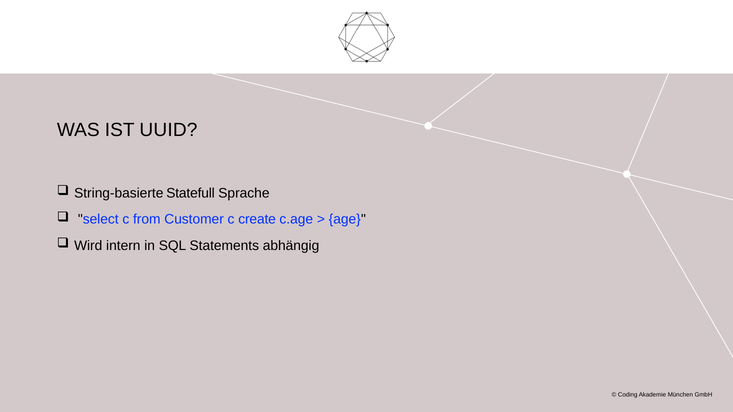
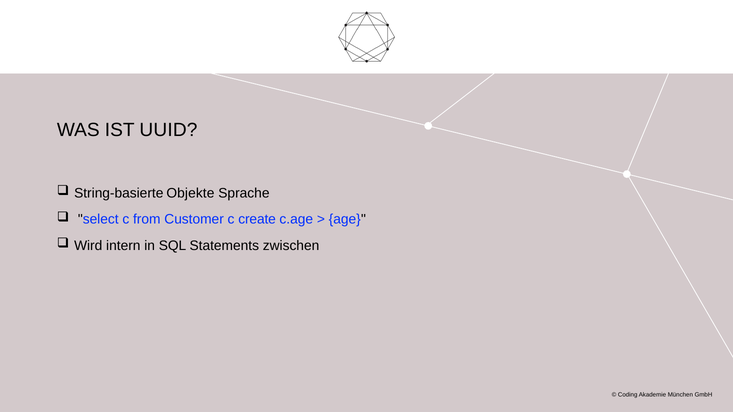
Statefull: Statefull -> Objekte (190, 193)
abhängig: abhängig -> zwischen (291, 246)
